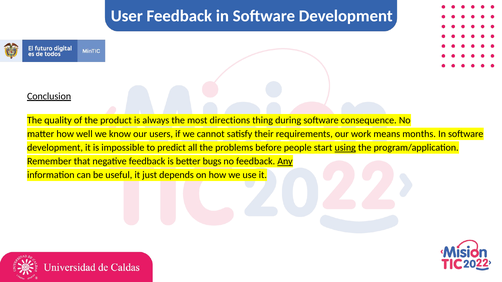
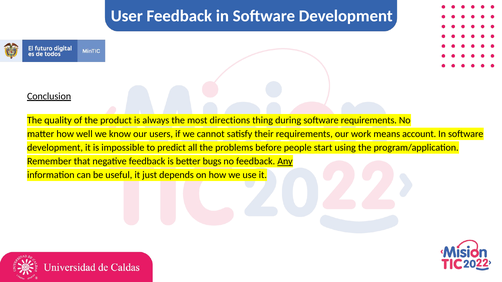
software consequence: consequence -> requirements (369, 120)
months: months -> account (419, 134)
using underline: present -> none (345, 148)
